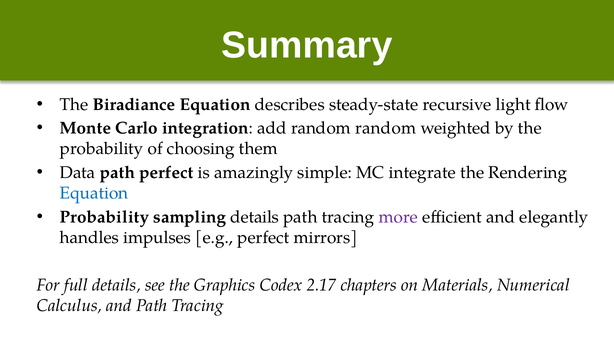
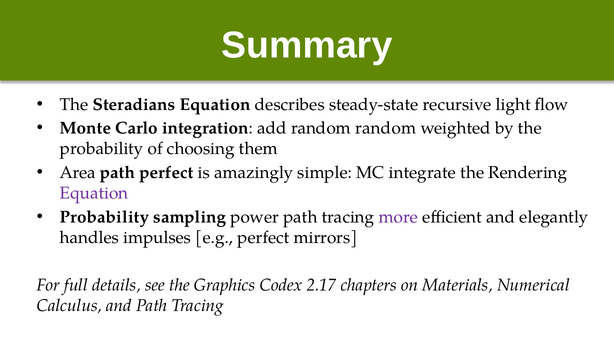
Biradiance: Biradiance -> Steradians (134, 105)
Data: Data -> Area (78, 173)
Equation colour: blue -> purple (94, 193)
sampling details: details -> power (255, 217)
